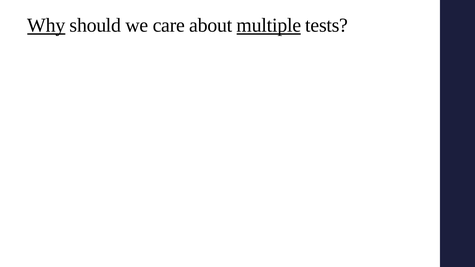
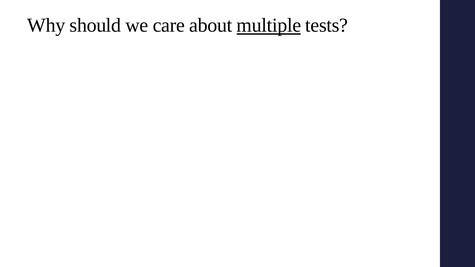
Why underline: present -> none (46, 25)
